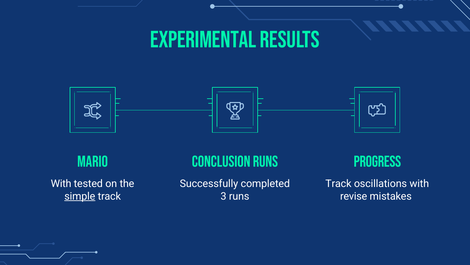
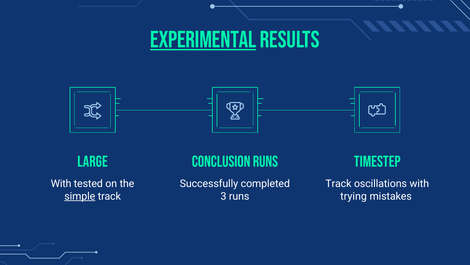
Experimental underline: none -> present (203, 39)
Mario: Mario -> Large (93, 161)
Progress: Progress -> Timestep (377, 161)
revise: revise -> trying (354, 196)
